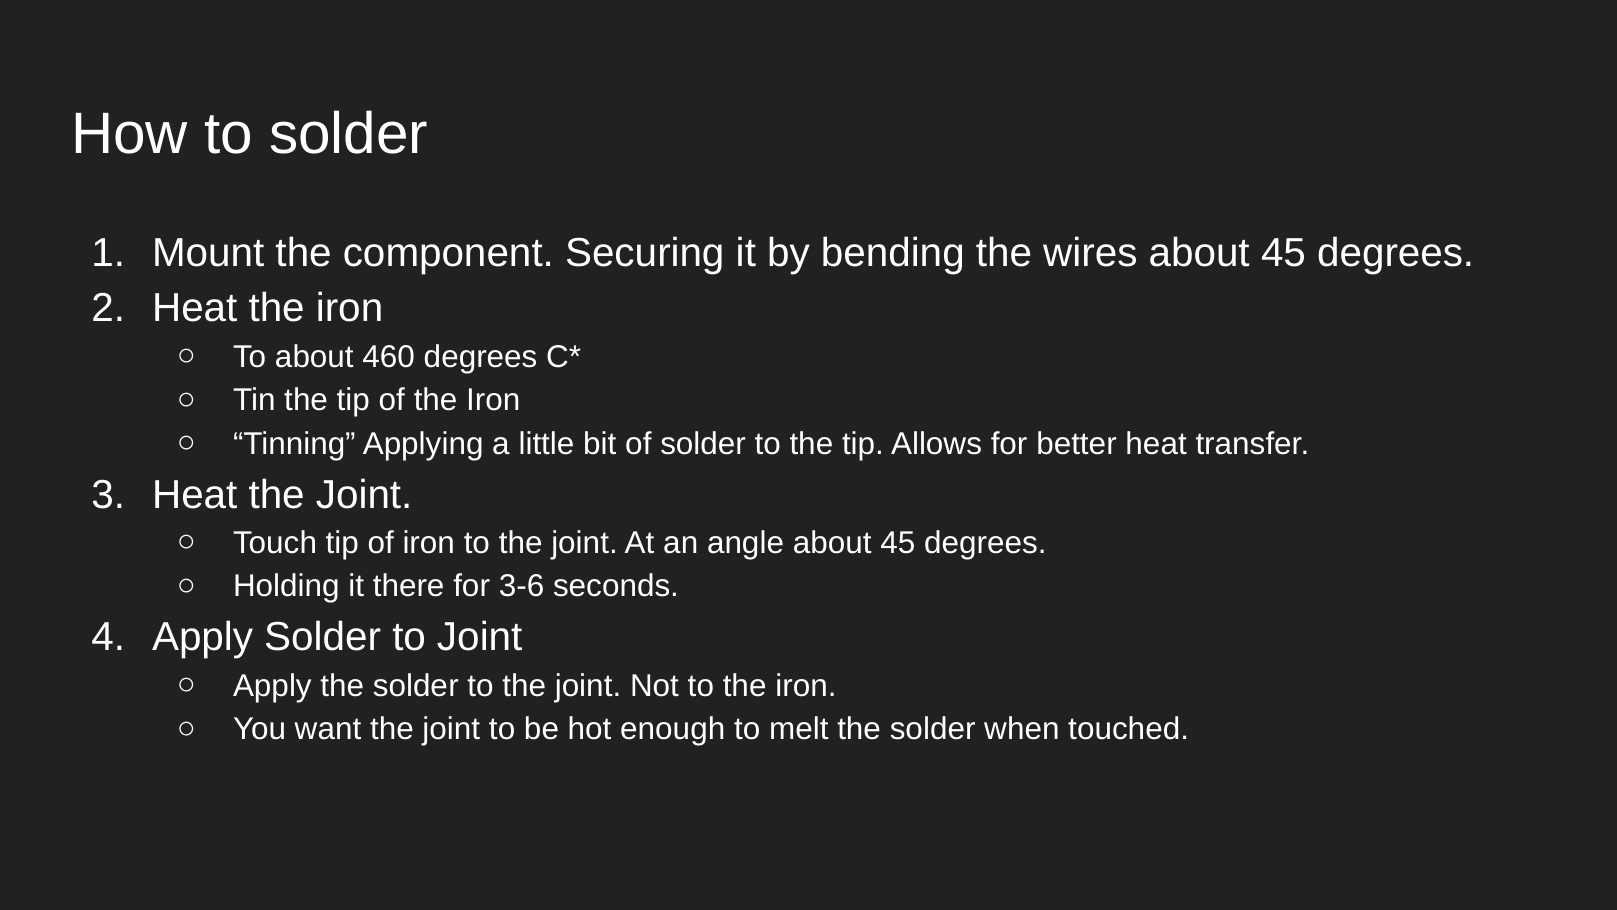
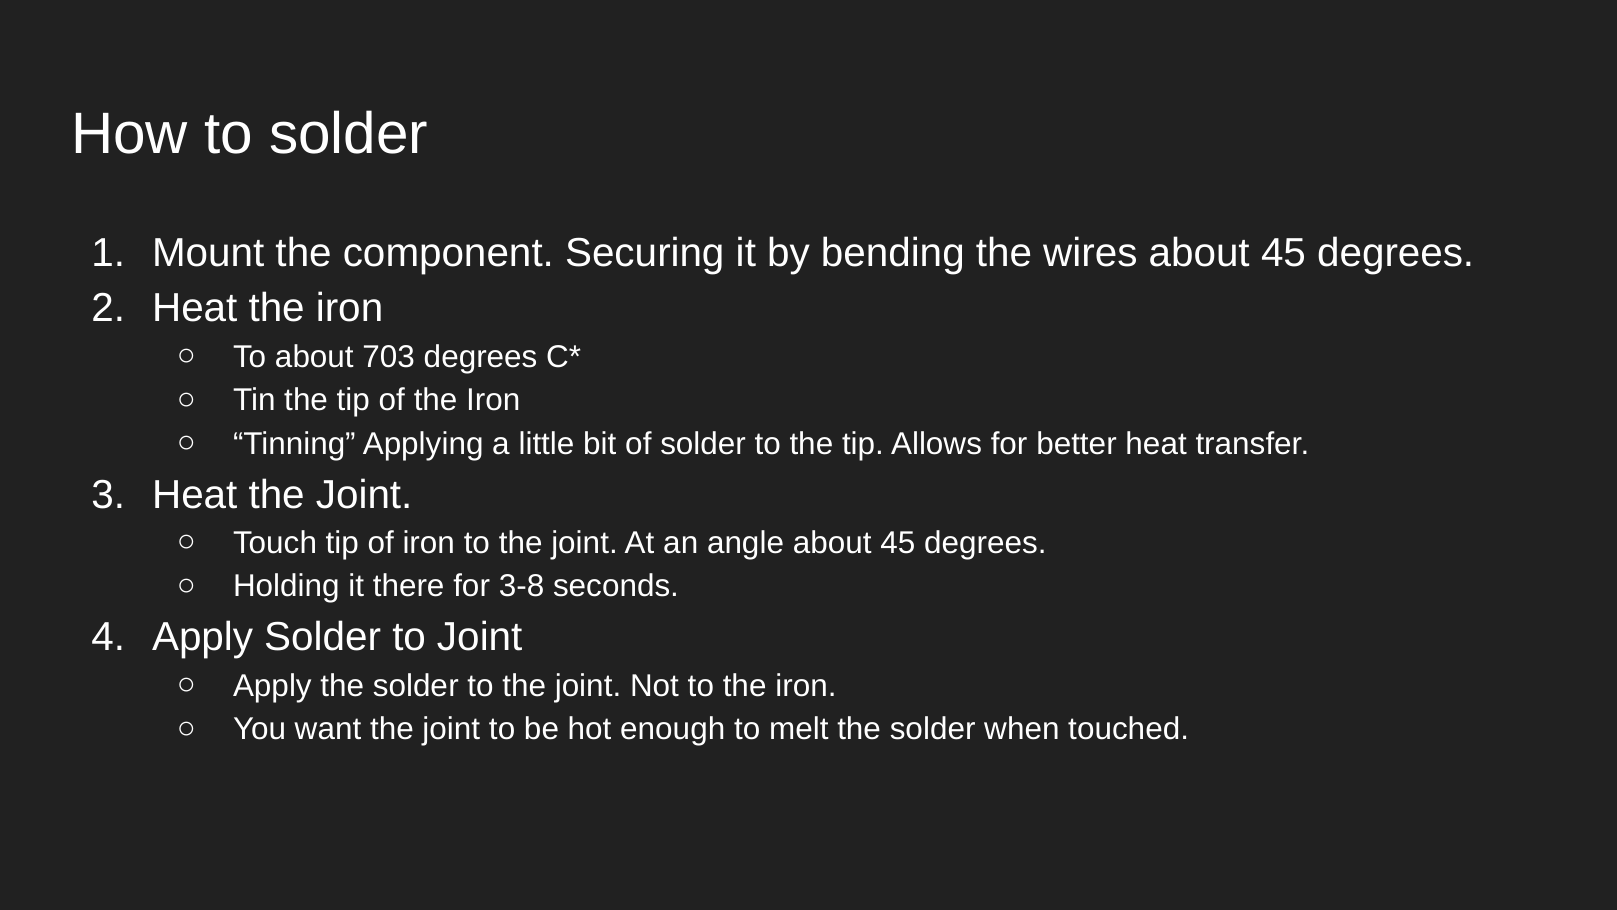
460: 460 -> 703 (389, 357)
3-6: 3-6 -> 3-8 (522, 586)
